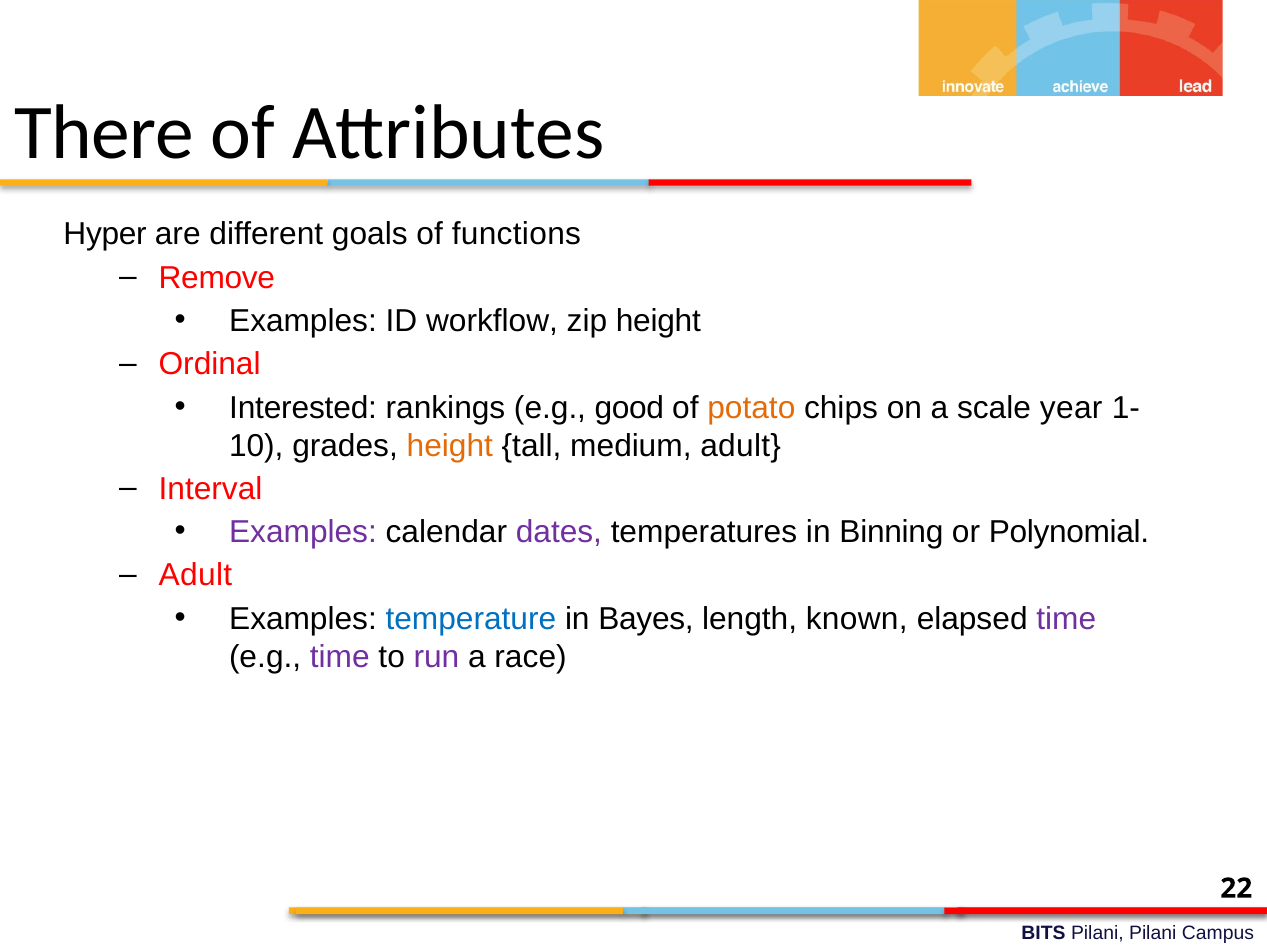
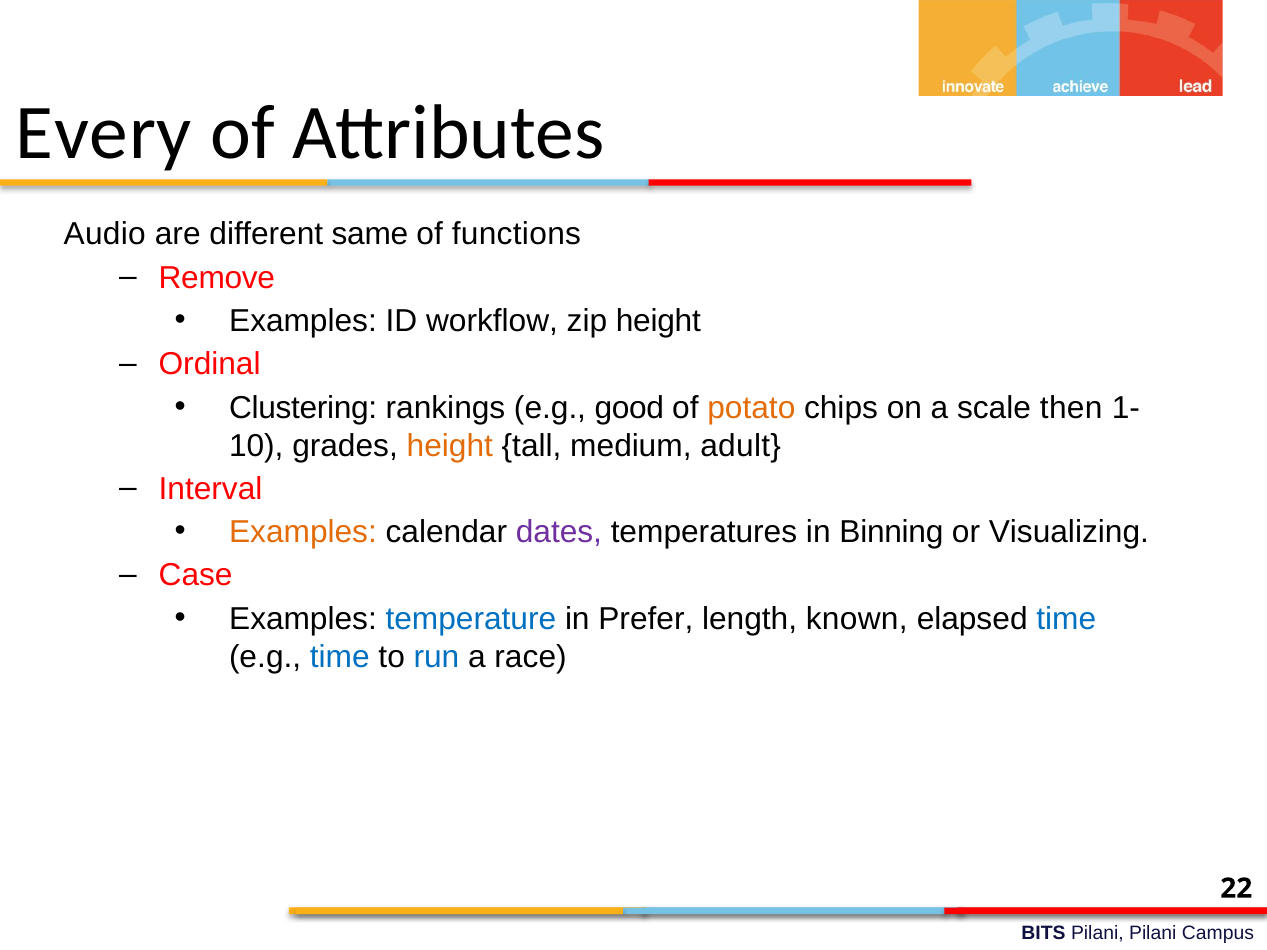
There: There -> Every (104, 133)
Hyper: Hyper -> Audio (105, 235)
goals: goals -> same (370, 235)
Interested: Interested -> Clustering (303, 408)
year: year -> then (1071, 408)
Examples colour: purple -> orange (303, 532)
Polynomial: Polynomial -> Visualizing (1069, 532)
Adult: Adult -> Case (196, 576)
Bayes: Bayes -> Prefer (646, 619)
time colour: purple -> blue (1066, 619)
time colour: purple -> blue (340, 657)
run colour: purple -> blue (436, 657)
